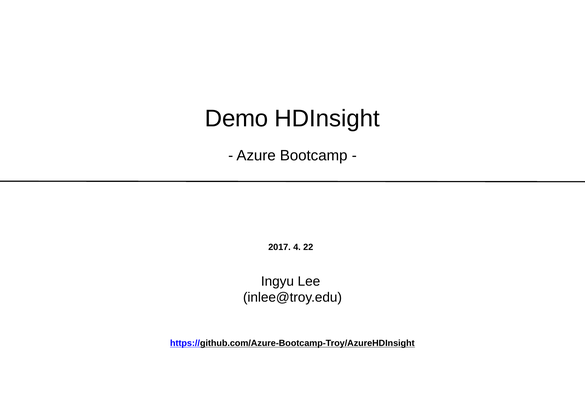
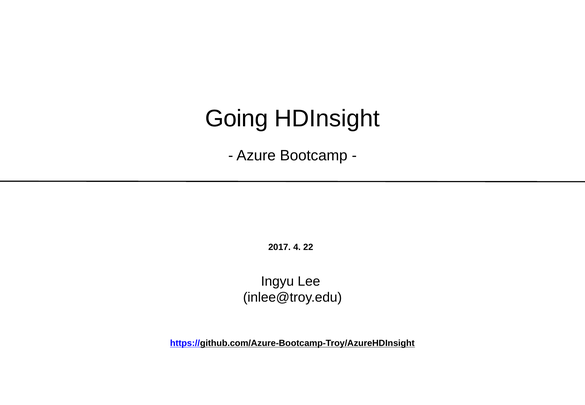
Demo: Demo -> Going (237, 119)
